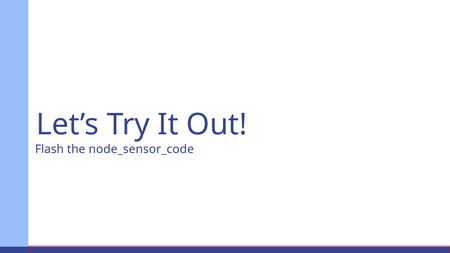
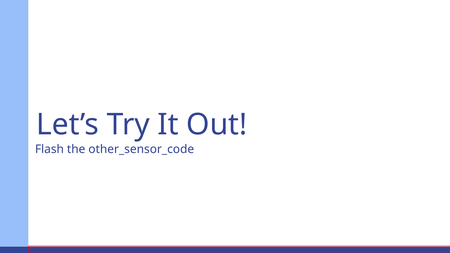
node_sensor_code: node_sensor_code -> other_sensor_code (141, 149)
